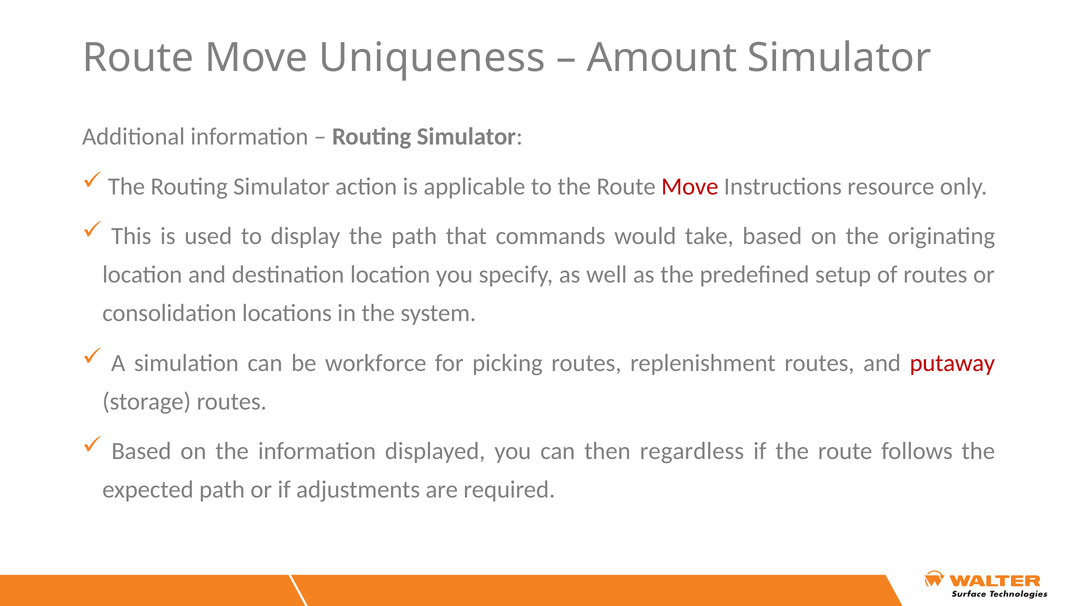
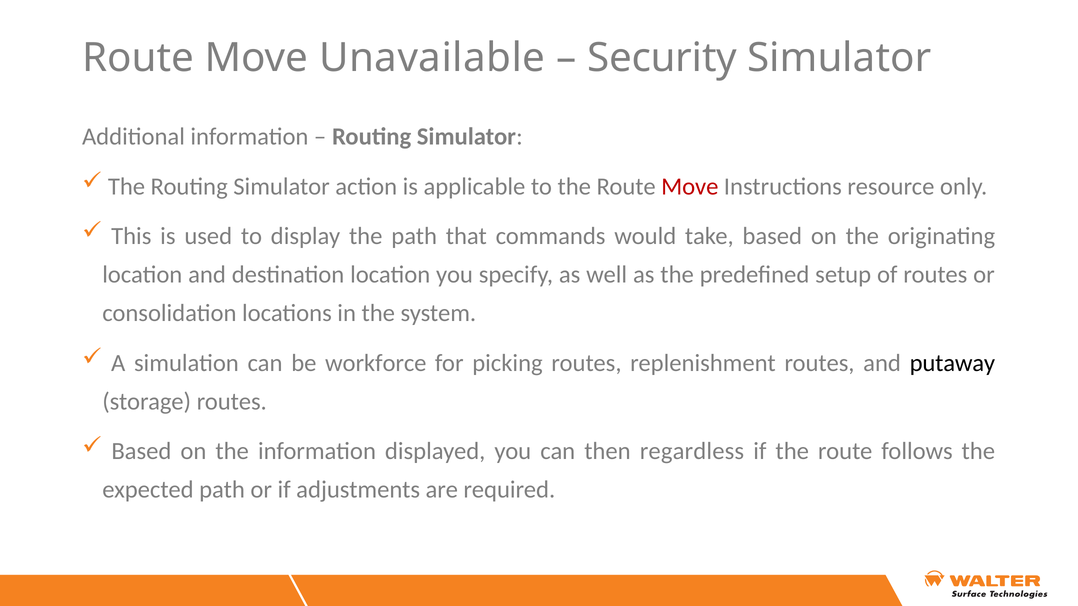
Uniqueness: Uniqueness -> Unavailable (432, 58)
Amount: Amount -> Security (662, 58)
putaway colour: red -> black (952, 363)
